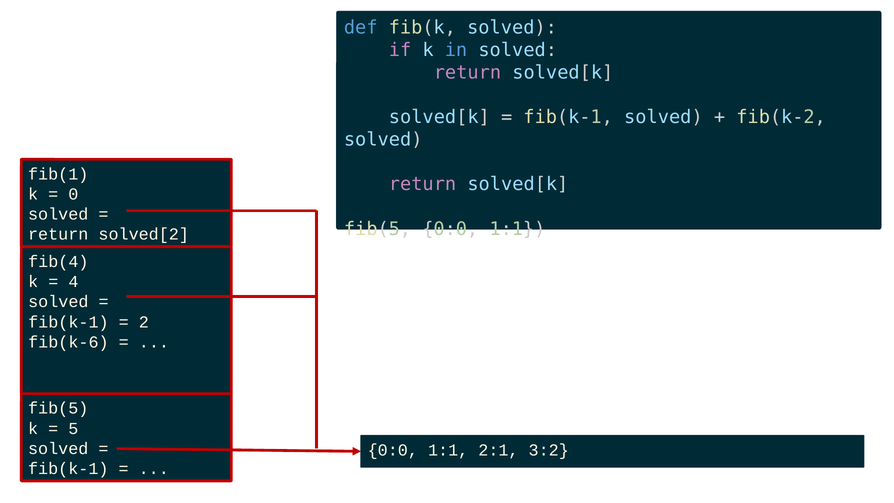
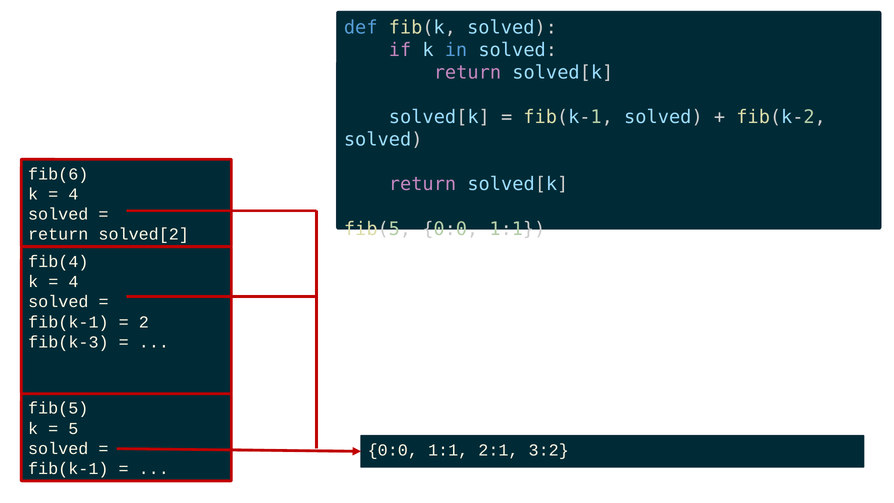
fib(1: fib(1 -> fib(6 (58, 174)
0: 0 -> 4 (73, 194)
fib(k-6: fib(k-6 -> fib(k-3 (68, 342)
